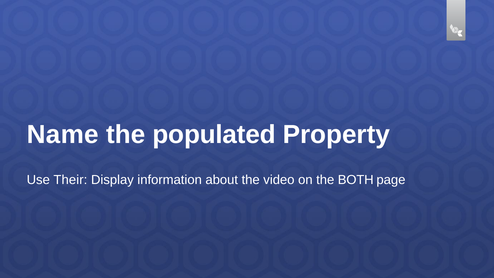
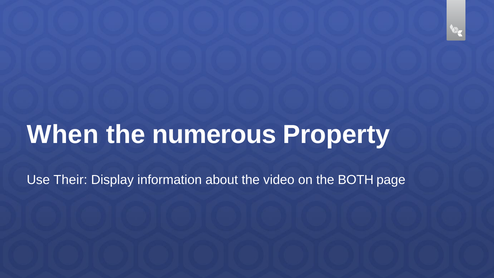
Name: Name -> When (63, 135)
populated: populated -> numerous (214, 135)
